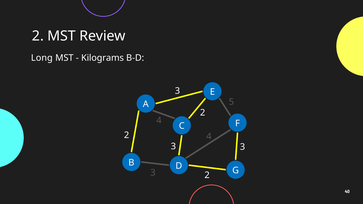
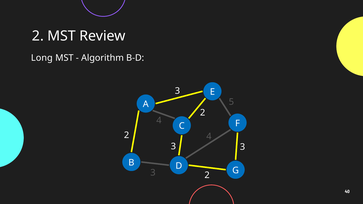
Kilograms: Kilograms -> Algorithm (103, 58)
